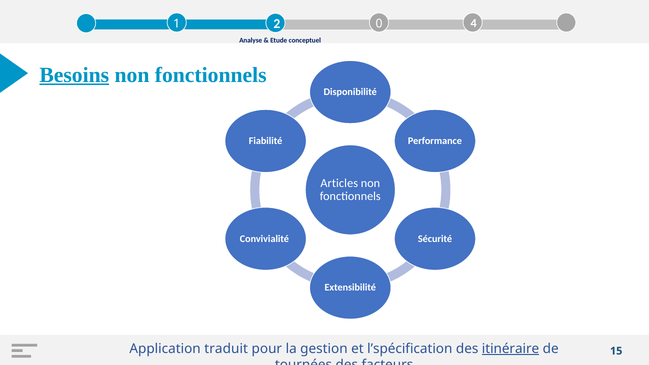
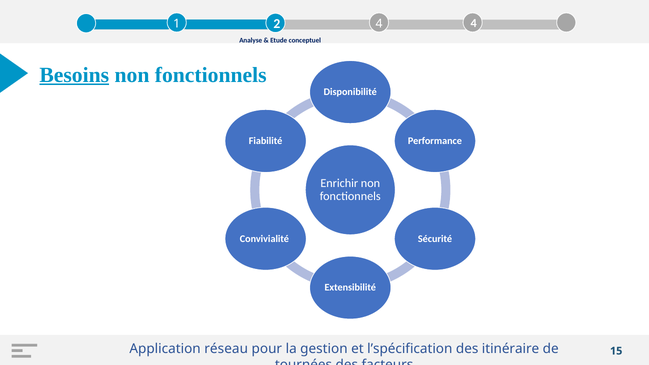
1 0: 0 -> 4 (379, 24)
Articles: Articles -> Enrichir (339, 183)
traduit: traduit -> réseau (226, 349)
itinéraire underline: present -> none (511, 349)
